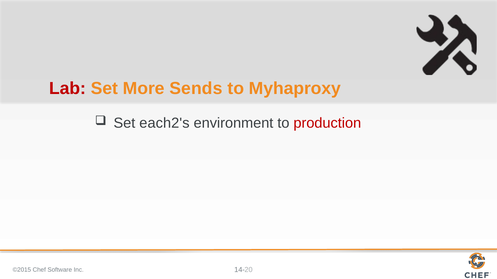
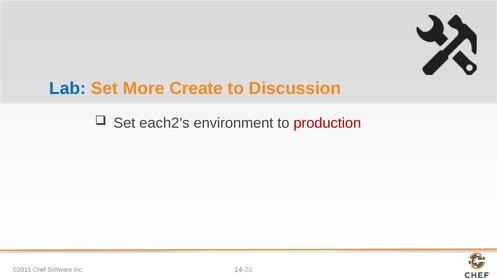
Lab colour: red -> blue (68, 88)
Sends: Sends -> Create (196, 88)
Myhaproxy: Myhaproxy -> Discussion (295, 88)
